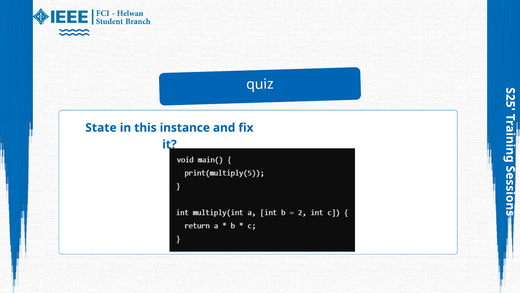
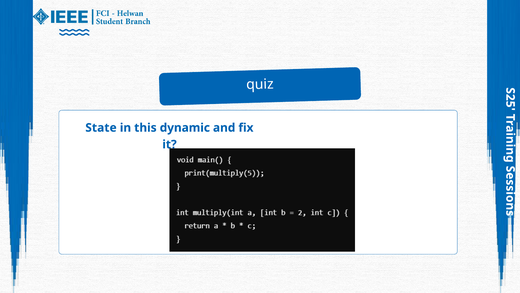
instance: instance -> dynamic (185, 128)
